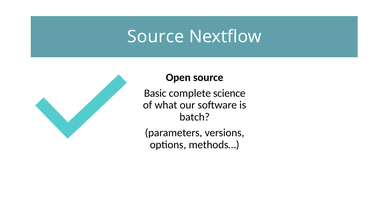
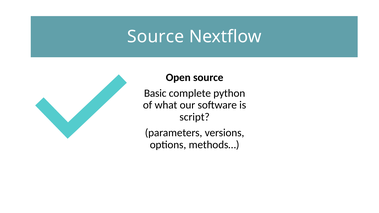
science: science -> python (229, 93)
batch: batch -> script (195, 117)
